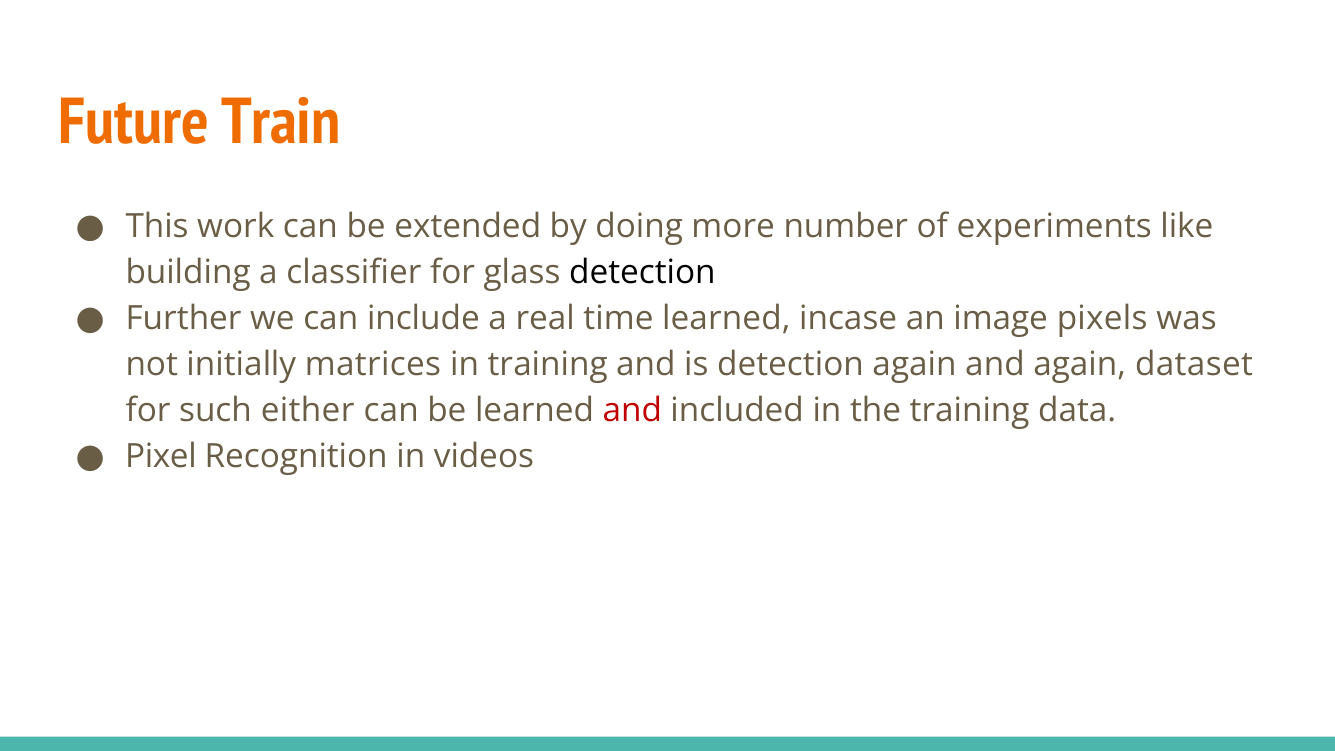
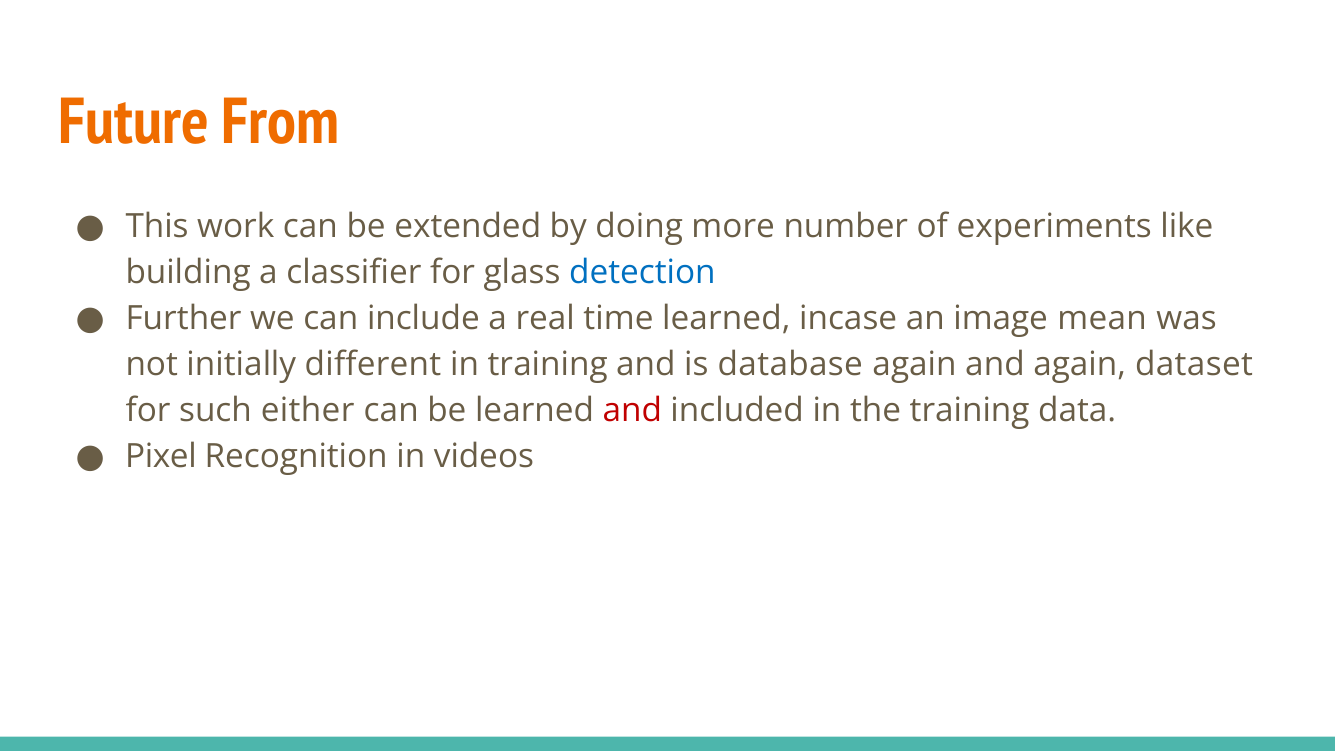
Train: Train -> From (281, 122)
detection colour: black -> blue (642, 273)
pixels: pixels -> mean (1102, 319)
matrices: matrices -> different (373, 365)
is detection: detection -> database (790, 365)
